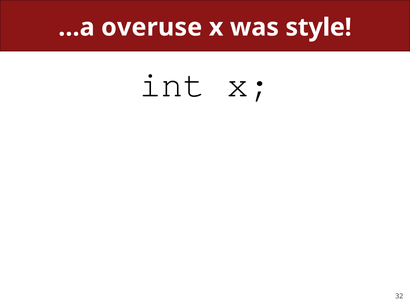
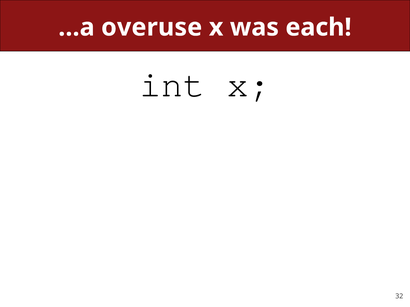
style: style -> each (318, 27)
